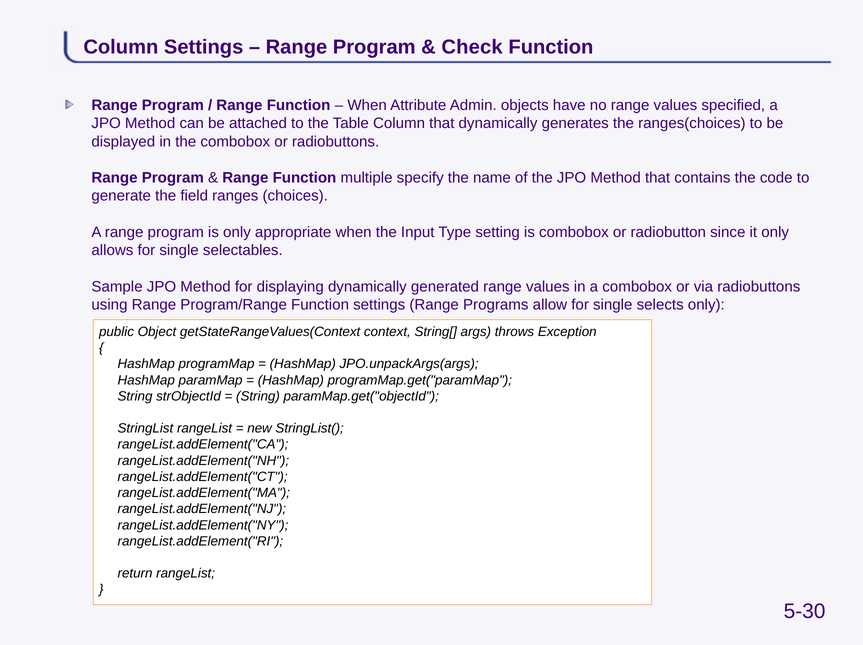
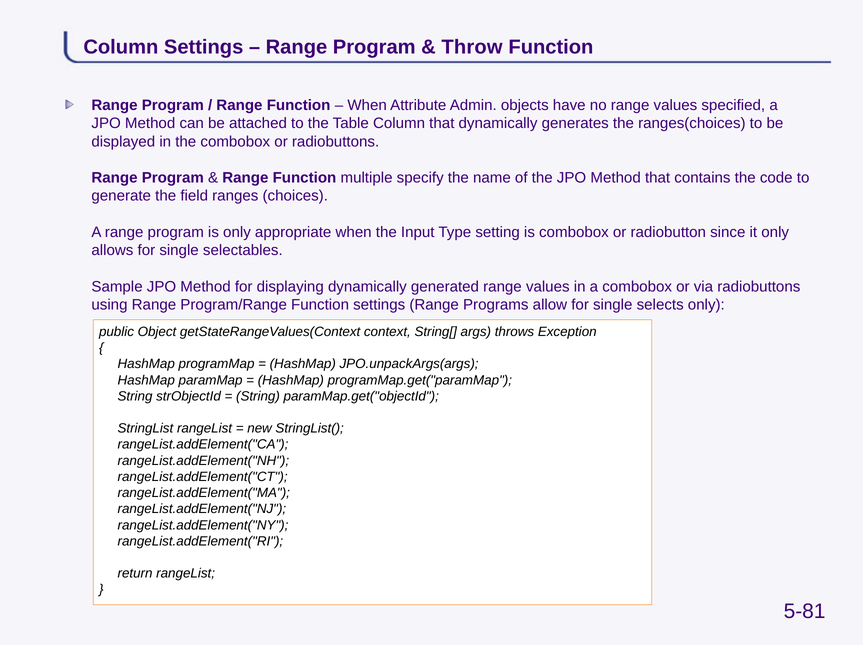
Check: Check -> Throw (472, 47)
5-30: 5-30 -> 5-81 (805, 611)
